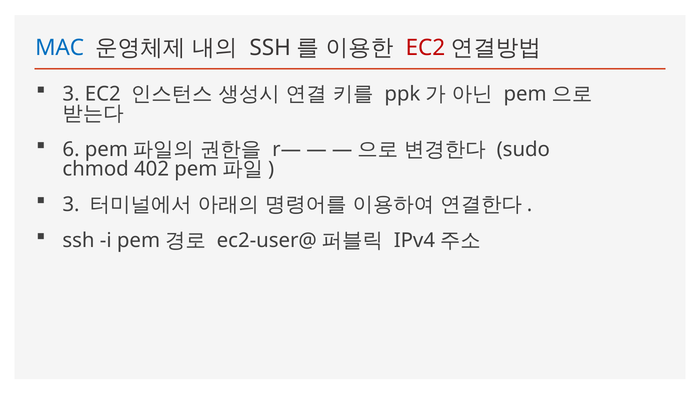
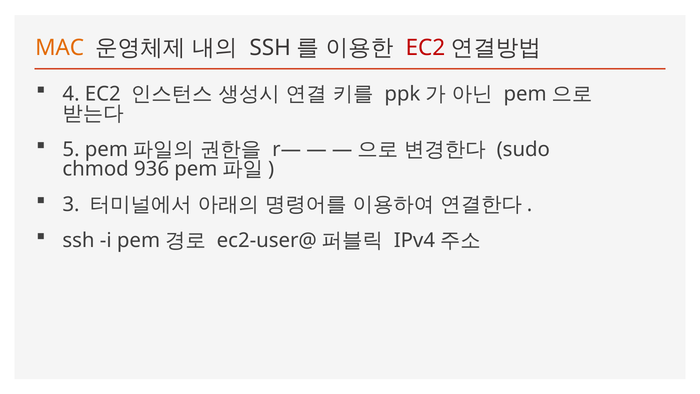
MAC colour: blue -> orange (60, 48)
3: 3 -> 4 (71, 94)
6: 6 -> 5 (71, 149)
402: 402 -> 936 (152, 169)
